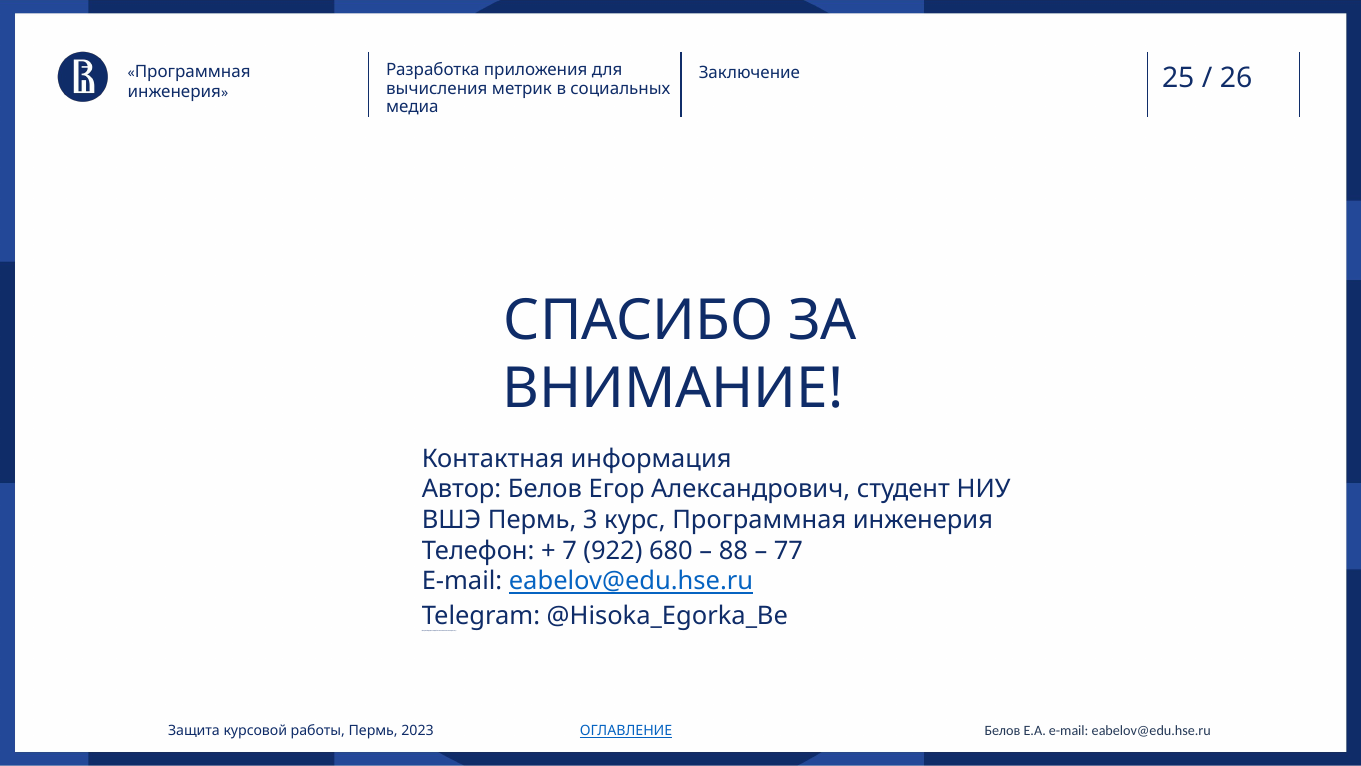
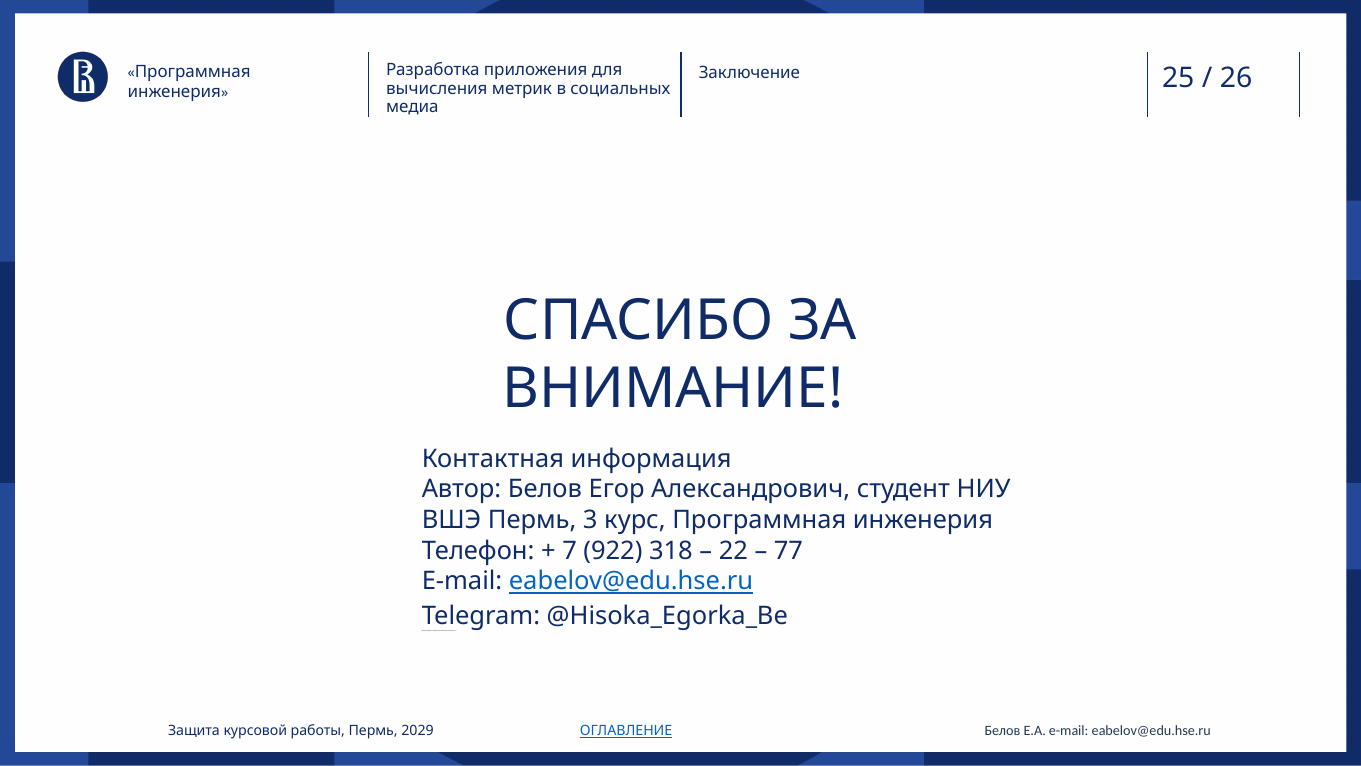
680: 680 -> 318 (671, 550)
88: 88 -> 22 (733, 550)
2023: 2023 -> 2029 (418, 730)
